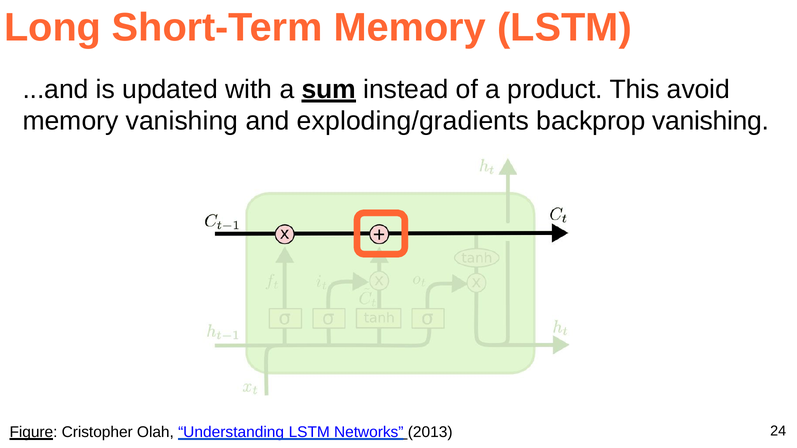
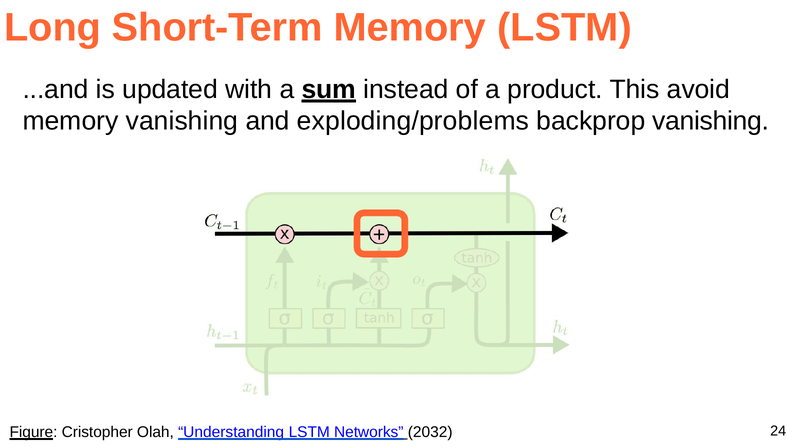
exploding/gradients: exploding/gradients -> exploding/problems (413, 121)
2013: 2013 -> 2032 (430, 432)
